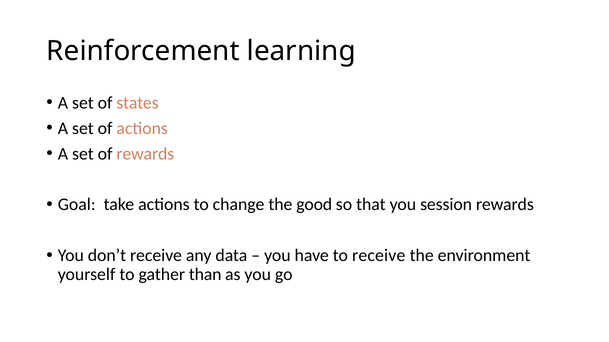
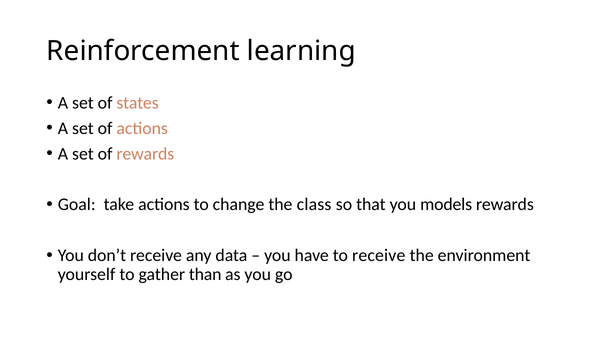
good: good -> class (314, 205)
session: session -> models (446, 205)
